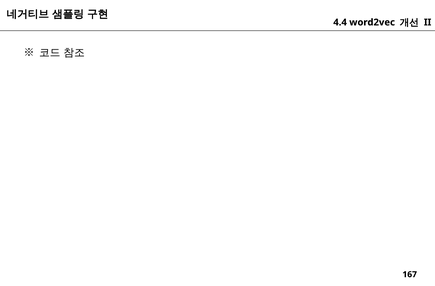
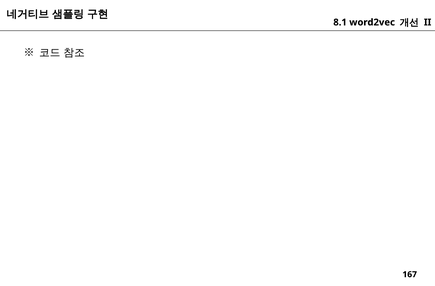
4.4: 4.4 -> 8.1 (340, 22)
